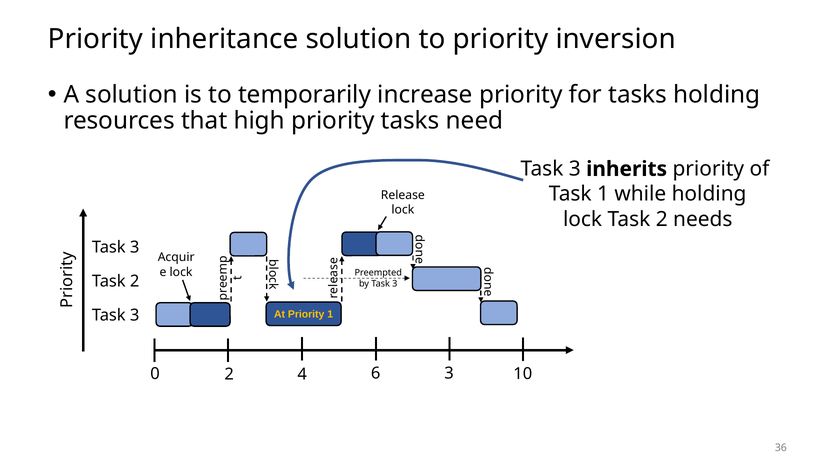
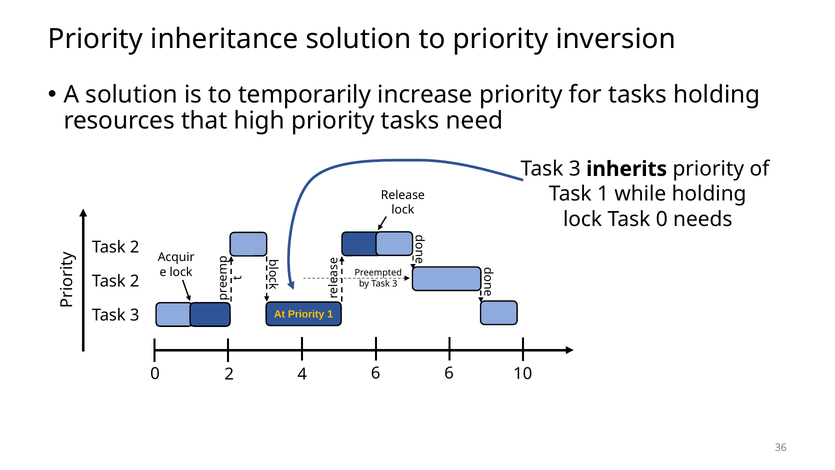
lock Task 2: 2 -> 0 (662, 219)
3: 3 -> 2 (135, 247)
6 3: 3 -> 6 (449, 373)
